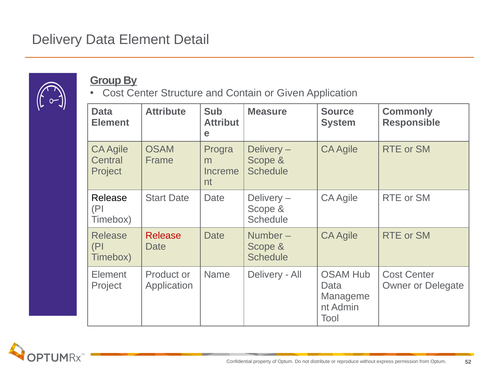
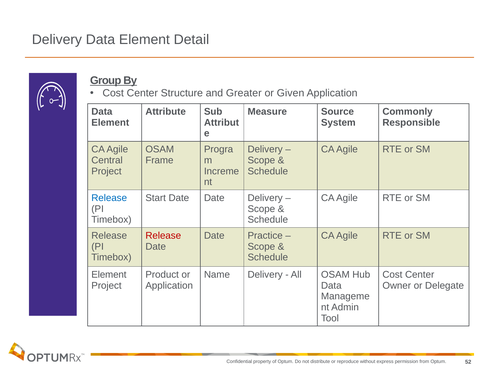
Contain: Contain -> Greater (244, 93)
Release colour: black -> blue (109, 198)
Number: Number -> Practice (265, 236)
